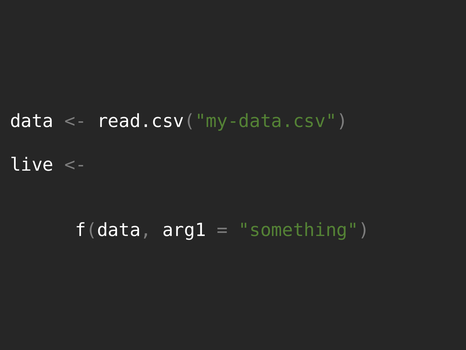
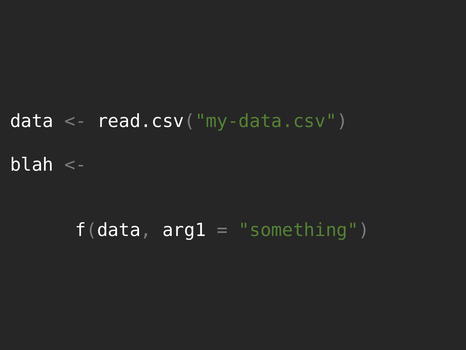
live: live -> blah (32, 164)
